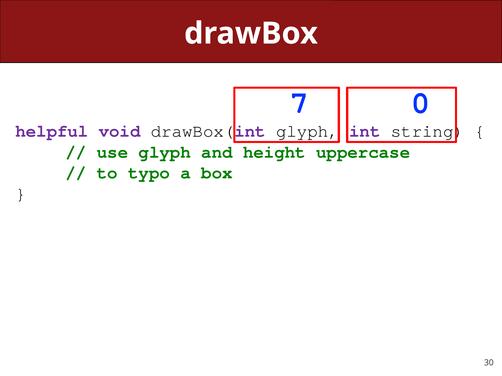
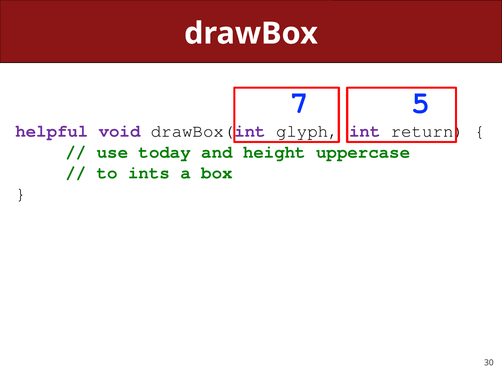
0: 0 -> 5 (421, 103)
string: string -> return (427, 131)
use glyph: glyph -> today (165, 152)
typo: typo -> ints (149, 173)
